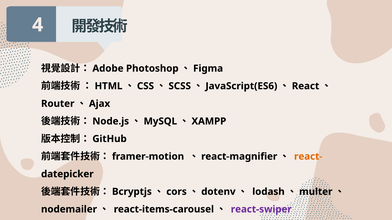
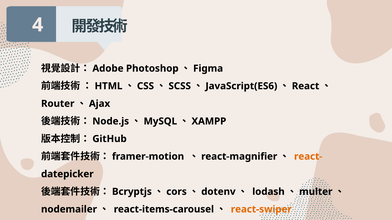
react-swiper colour: purple -> orange (261, 210)
